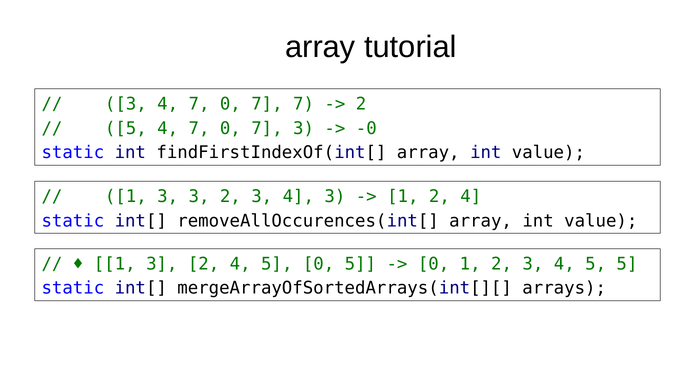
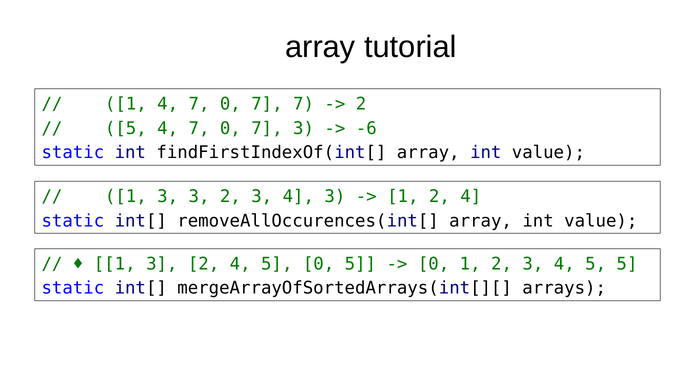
3: 3 -> 1 (126, 104)
-0: -0 -> -6 (366, 128)
